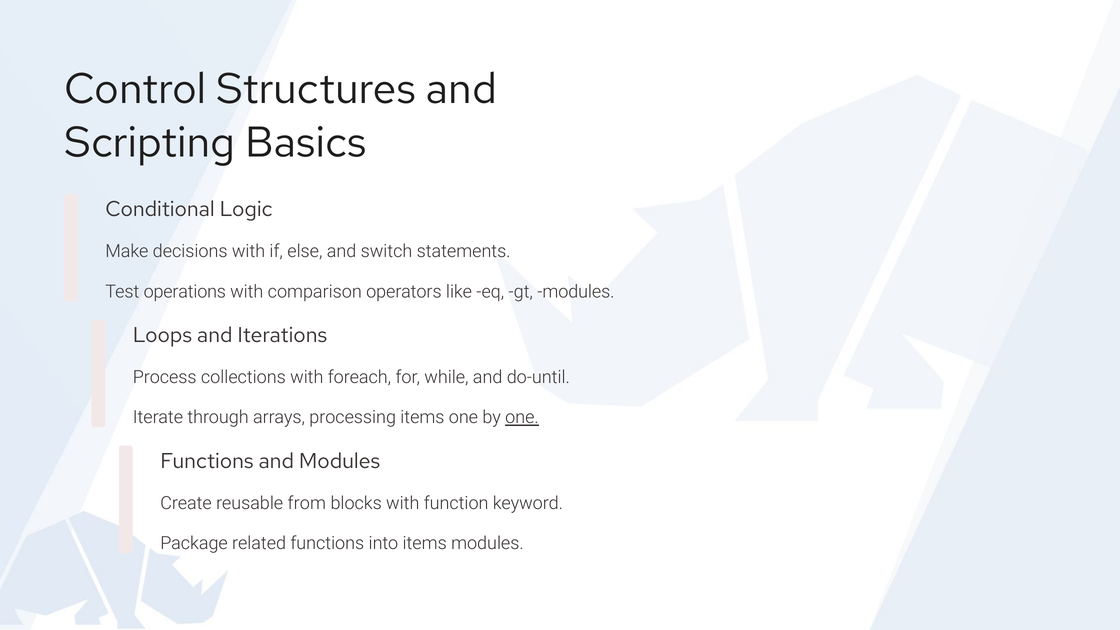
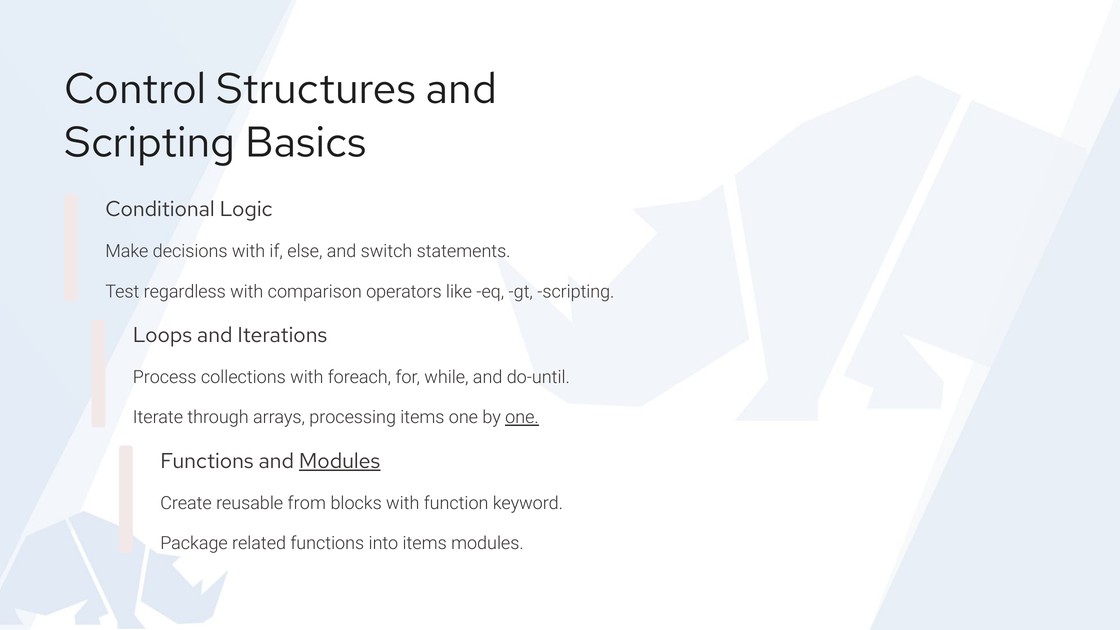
operations: operations -> regardless (185, 292)
gt modules: modules -> scripting (576, 292)
Modules underline: none -> present (340, 461)
